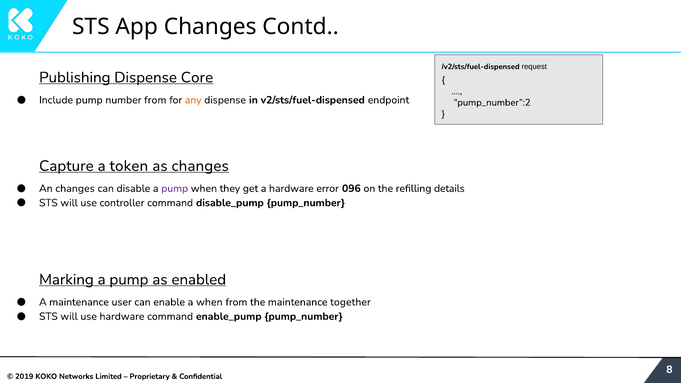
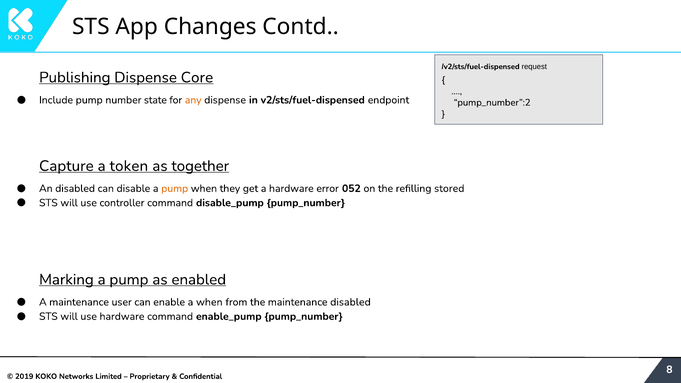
number from: from -> state (155, 100)
as changes: changes -> together (200, 166)
An changes: changes -> disabled (75, 188)
pump colour: purple -> orange (175, 188)
096: 096 -> 052 (351, 188)
details: details -> stored (449, 188)
maintenance together: together -> disabled (350, 302)
